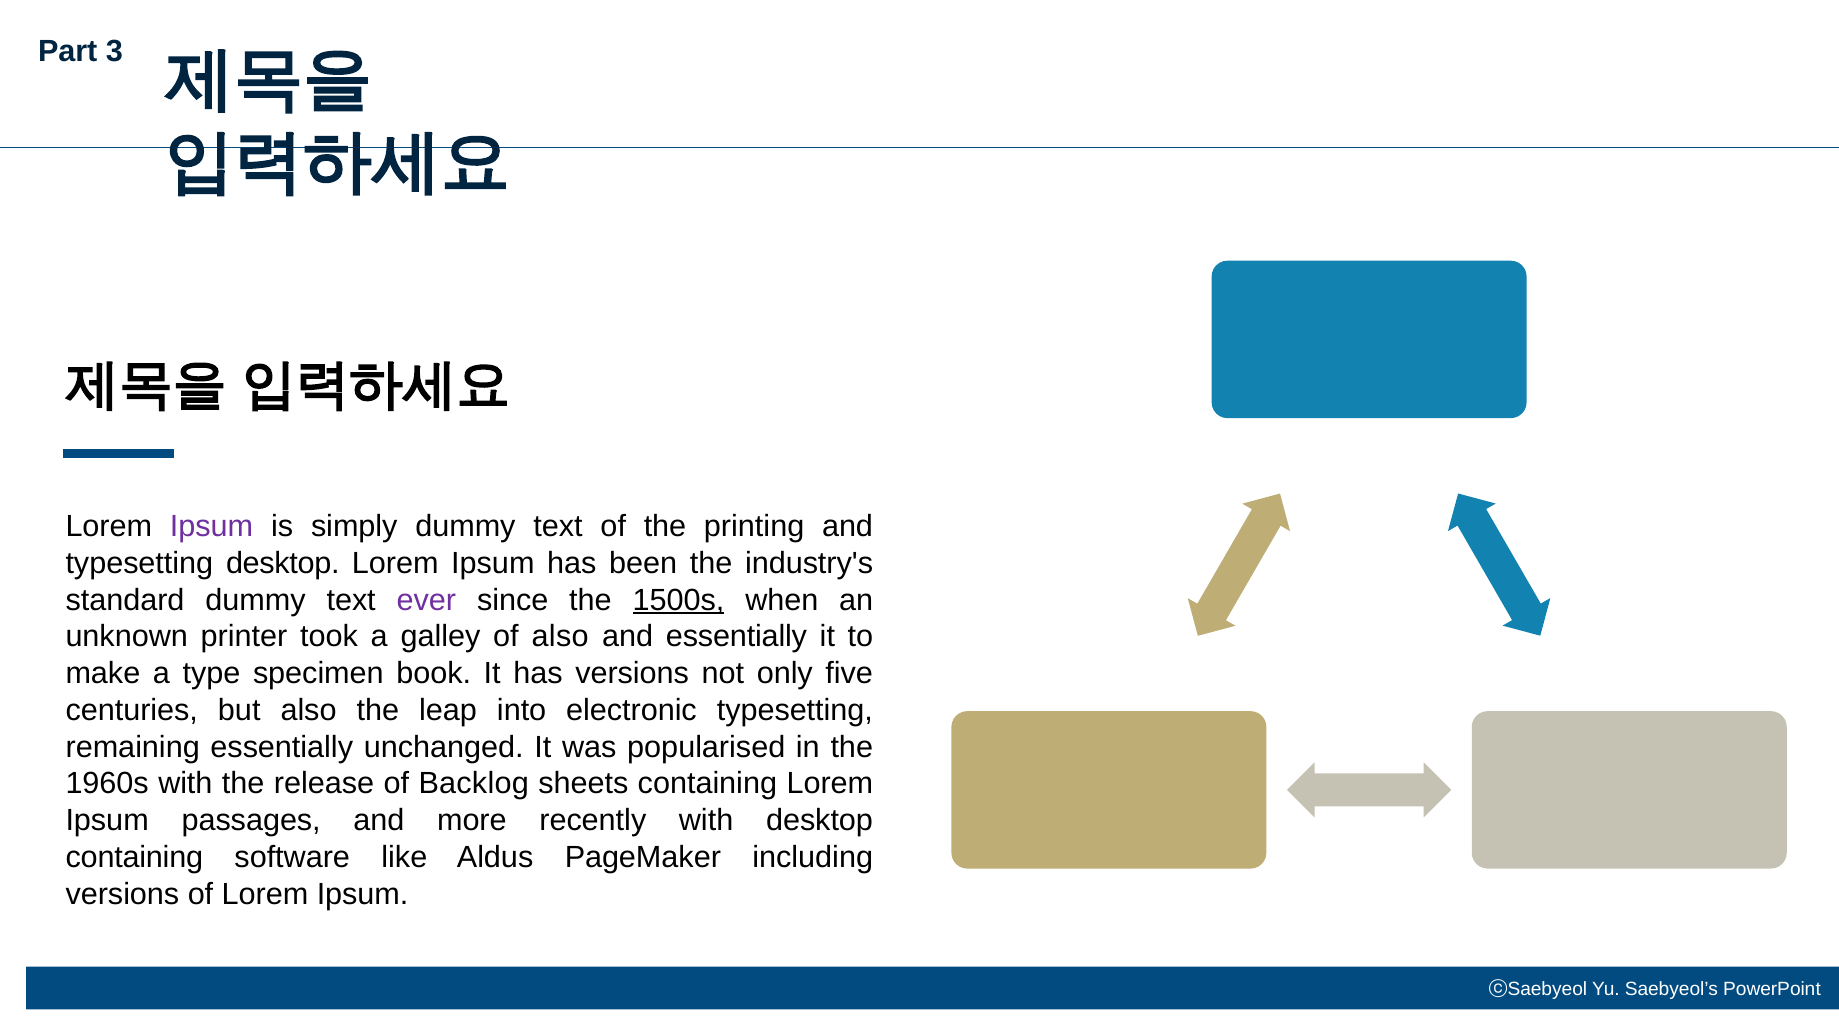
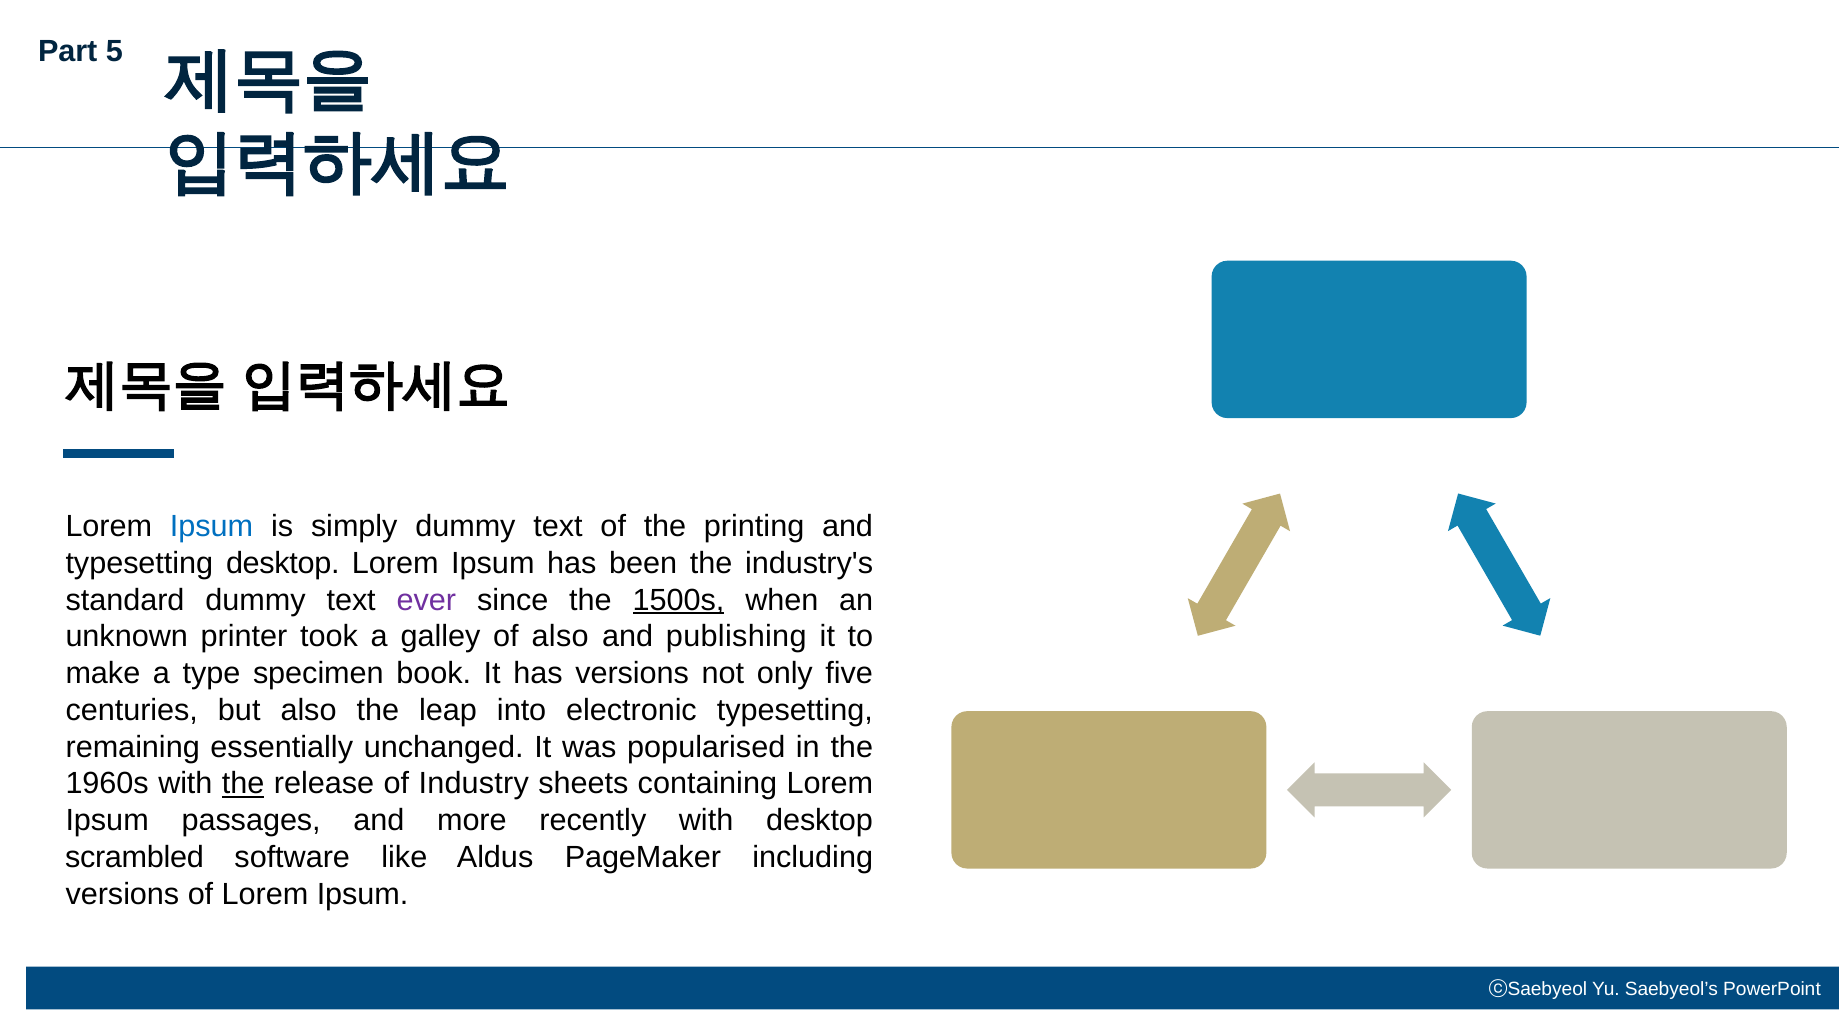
3: 3 -> 5 (114, 51)
Ipsum colour: purple -> blue (212, 527)
and essentially: essentially -> publishing (736, 637)
the underline: none -> present (243, 784)
Backlog: Backlog -> Industry (474, 784)
containing: containing -> scrambled (134, 858)
